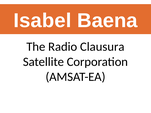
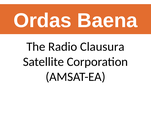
Isabel: Isabel -> Ordas (42, 21)
